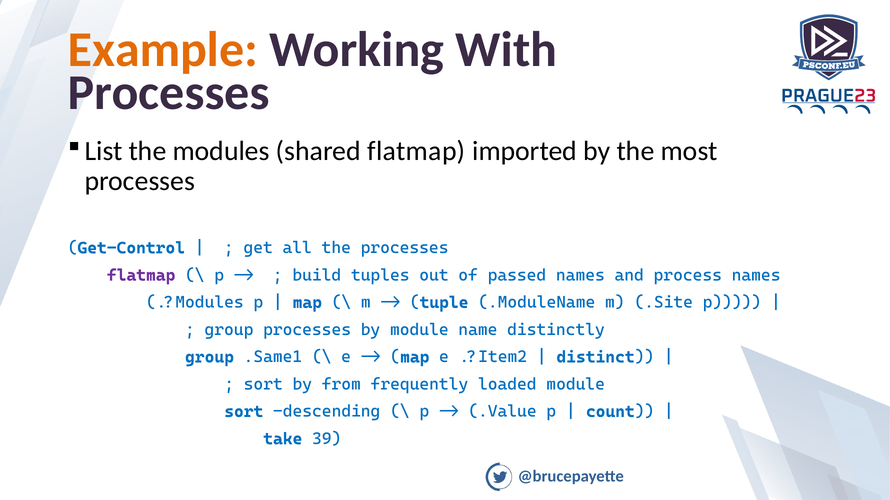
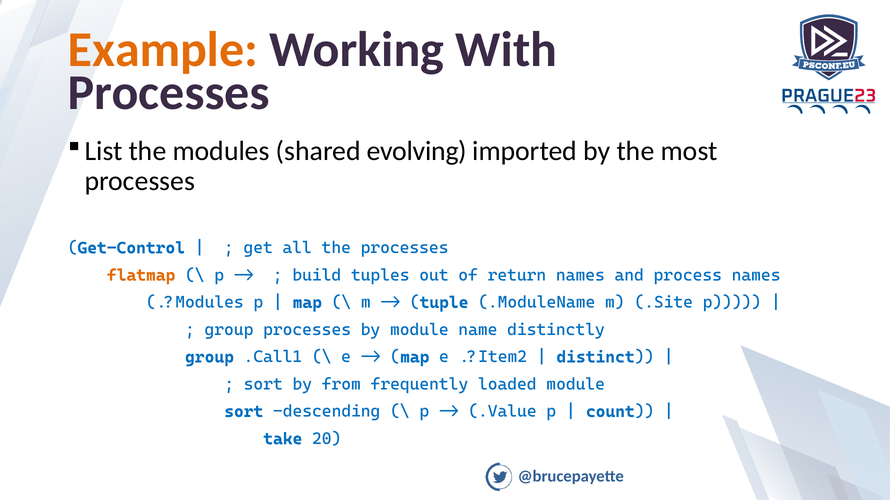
shared flatmap: flatmap -> evolving (417, 151)
flatmap colour: purple -> orange (141, 275)
passed: passed -> return (517, 275)
.Same1: .Same1 -> .Call1 (273, 357)
39: 39 -> 20 (327, 439)
